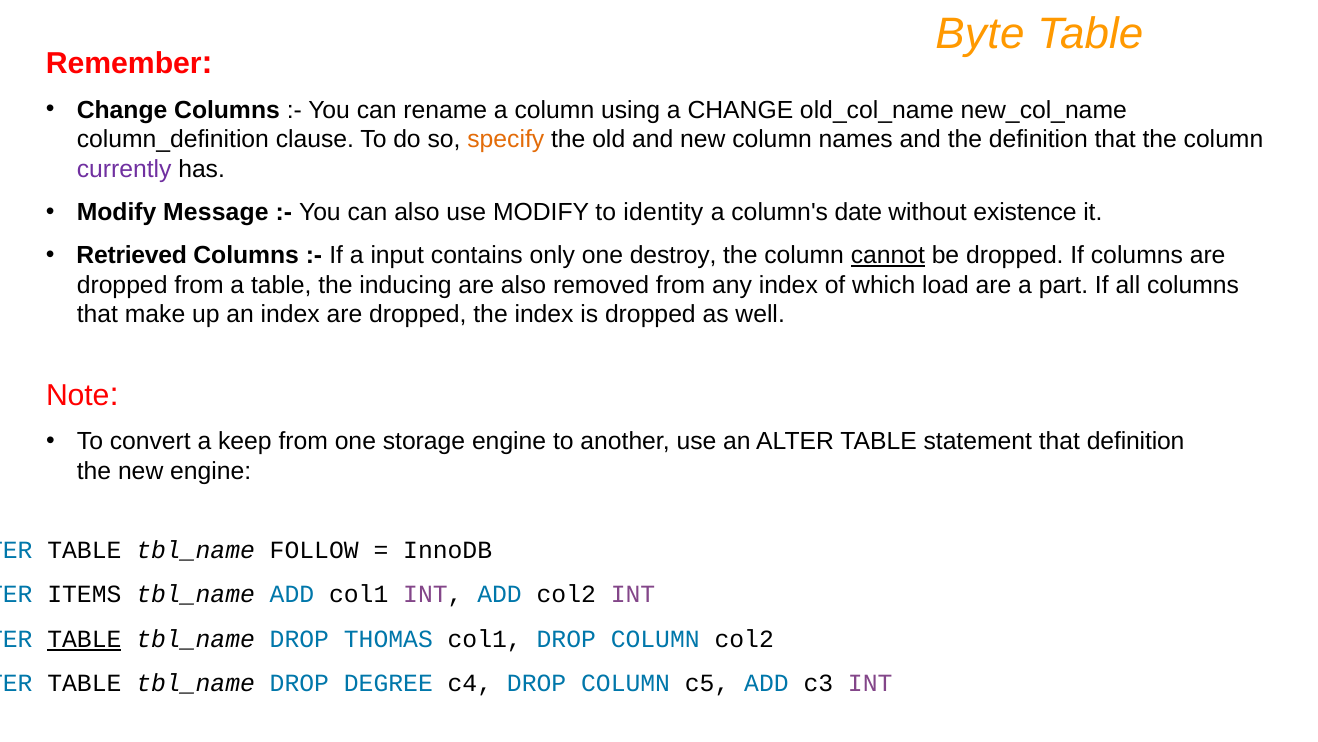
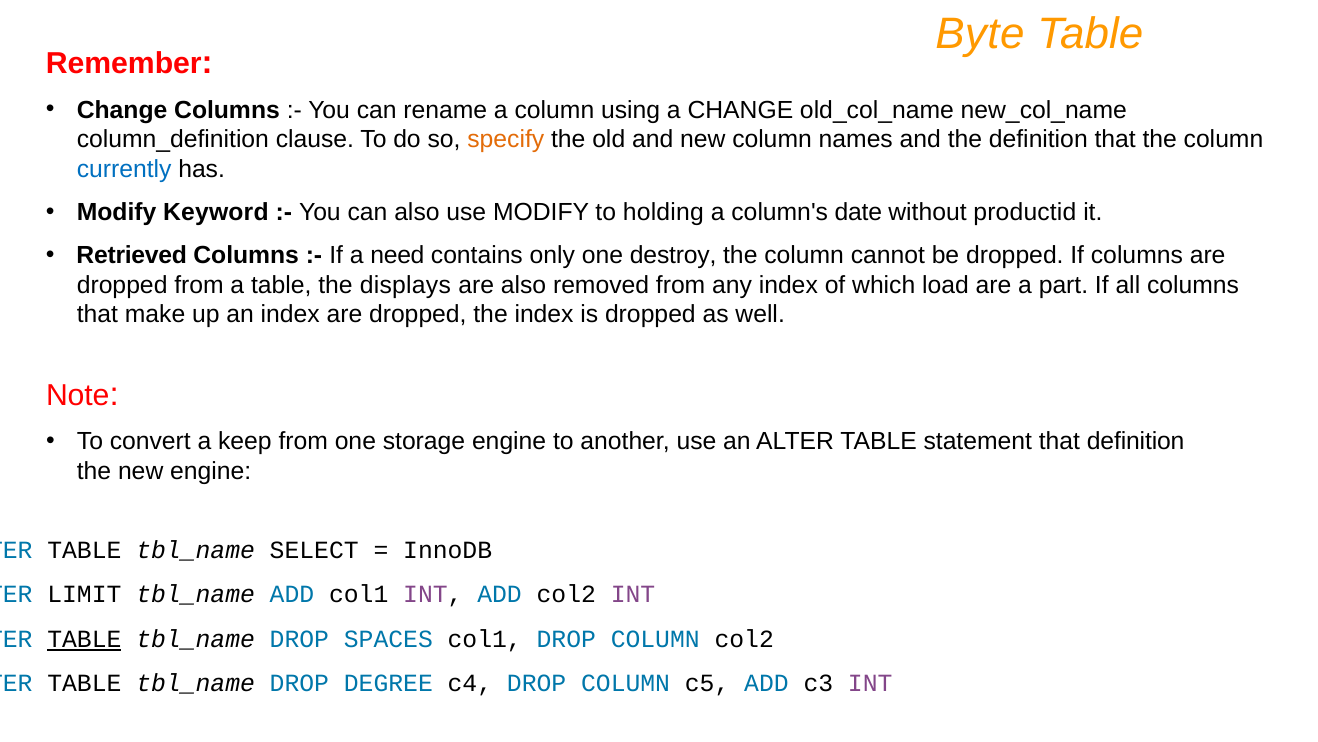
currently colour: purple -> blue (124, 169)
Message: Message -> Keyword (216, 212)
identity: identity -> holding (663, 212)
existence: existence -> productid (1025, 212)
input: input -> need (397, 255)
cannot underline: present -> none (888, 255)
inducing: inducing -> displays (405, 285)
FOLLOW: FOLLOW -> SELECT (314, 550)
ITEMS: ITEMS -> LIMIT (84, 594)
THOMAS: THOMAS -> SPACES (388, 639)
